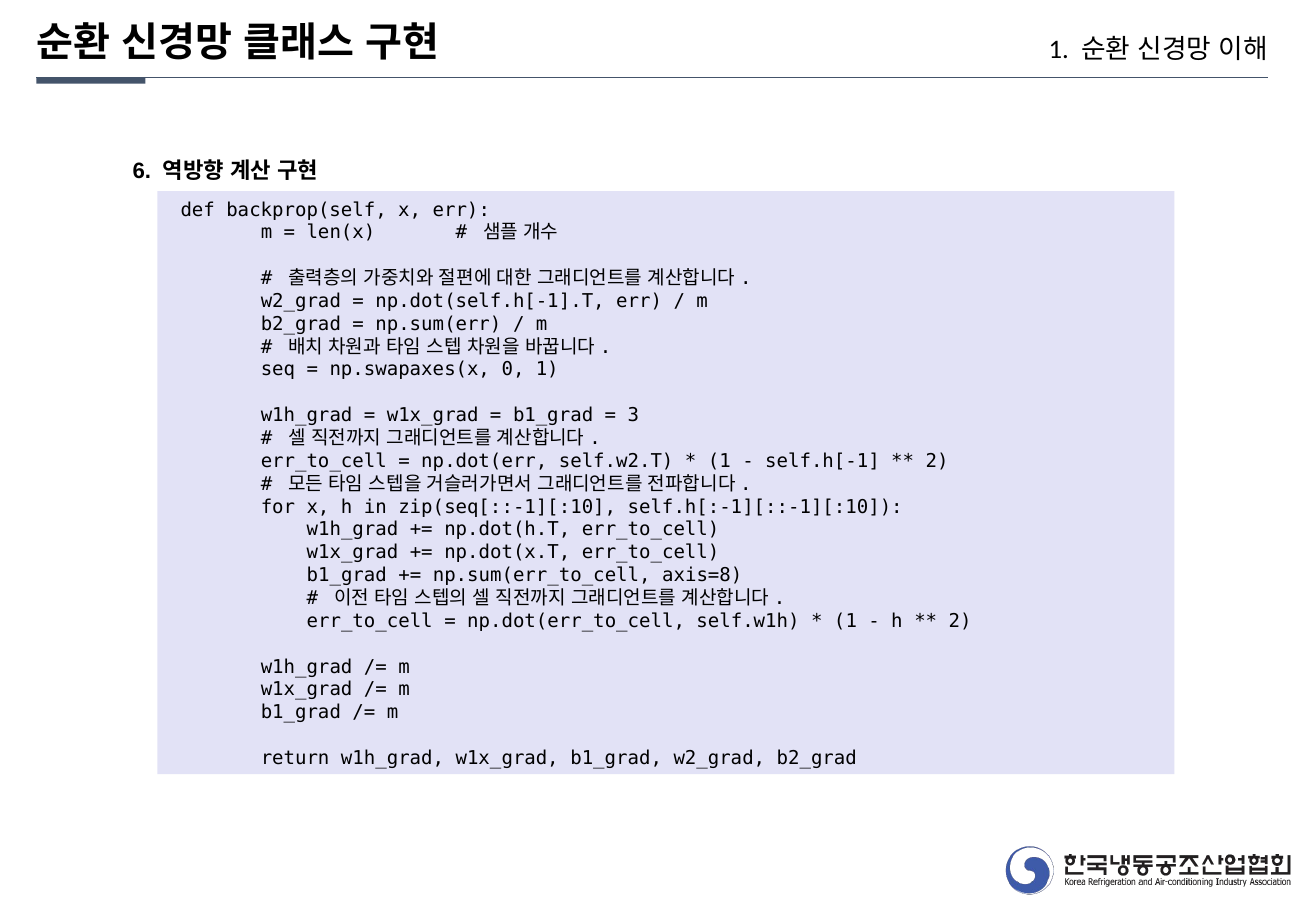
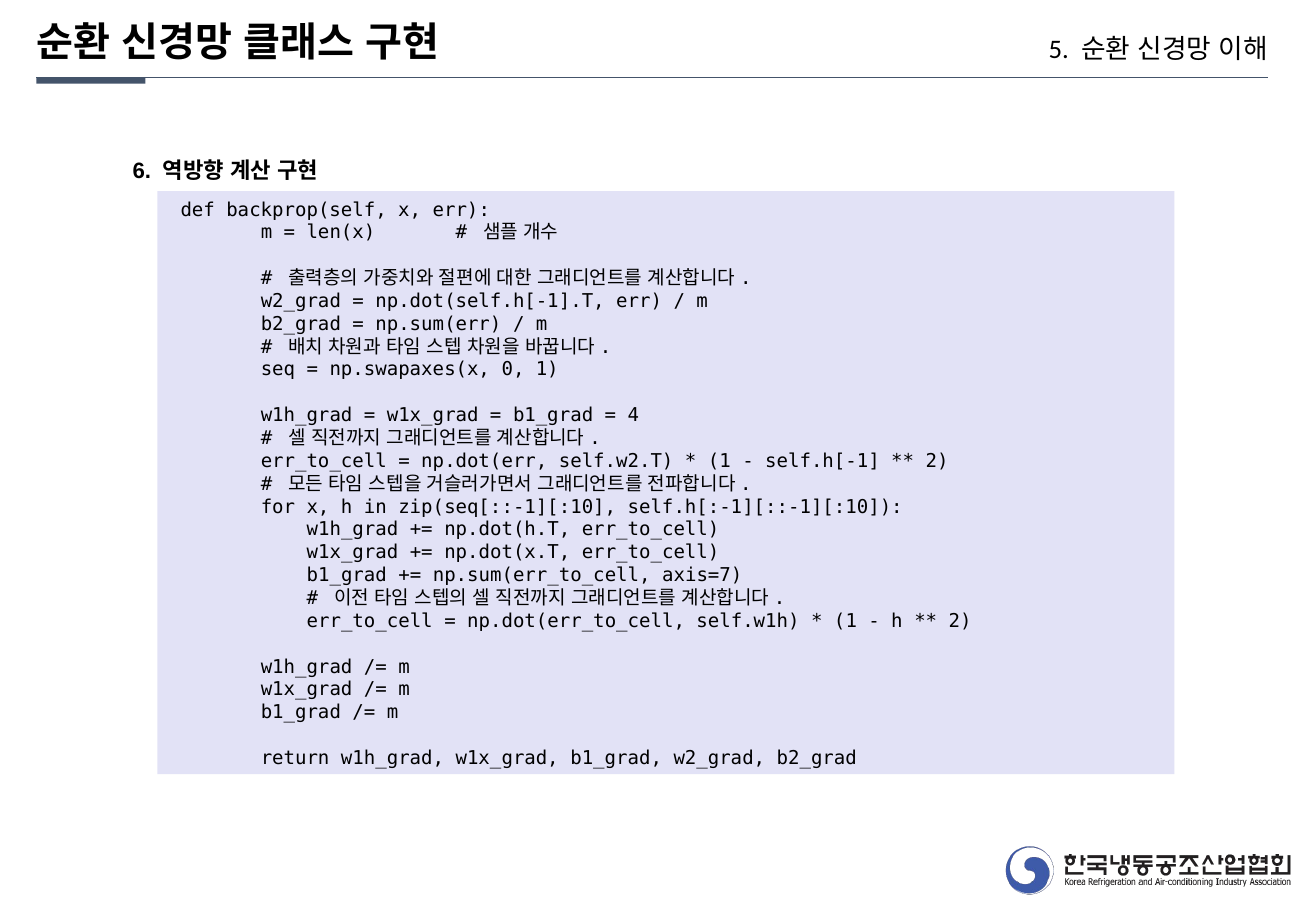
1: 1 -> 5 (1059, 49)
3: 3 -> 4 (633, 415)
axis=8: axis=8 -> axis=7 (702, 575)
